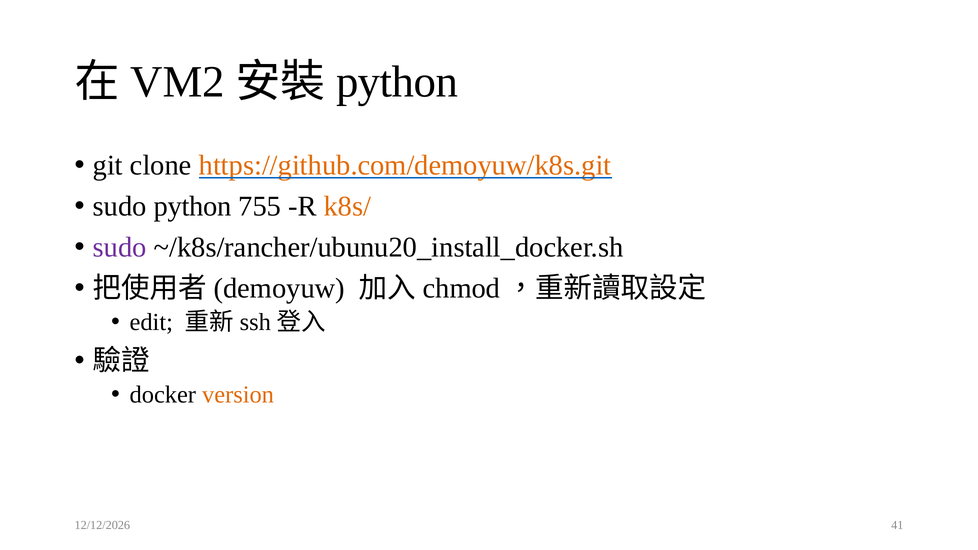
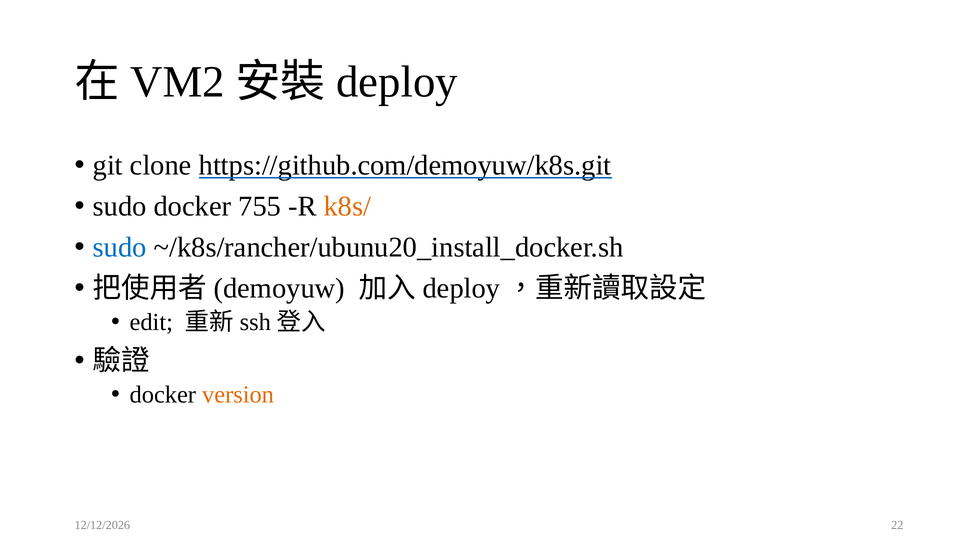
python: python -> deploy (397, 82)
https://github.com/demoyuw/k8s.git colour: orange -> black (405, 165)
sudo python: python -> docker (192, 206)
sudo colour: purple -> blue (120, 247)
chmod: chmod -> deploy (461, 288)
41: 41 -> 22 (897, 525)
